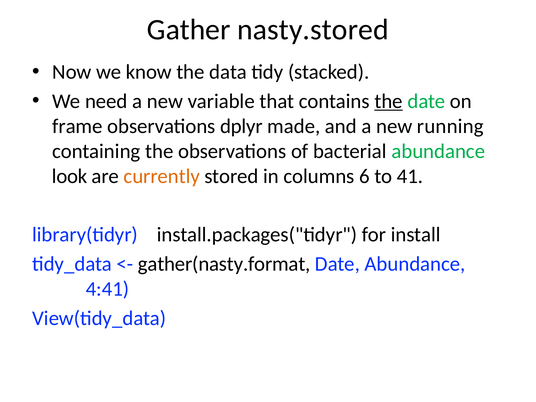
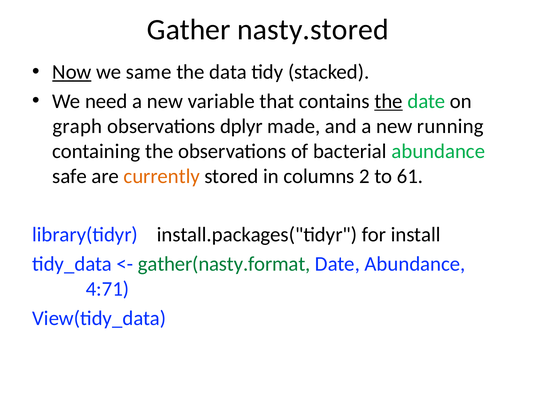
Now underline: none -> present (72, 72)
know: know -> same (149, 72)
frame: frame -> graph (77, 126)
look: look -> safe (70, 176)
6: 6 -> 2 (364, 176)
41: 41 -> 61 (410, 176)
gather(nasty.format colour: black -> green (224, 264)
4:41: 4:41 -> 4:71 (108, 289)
